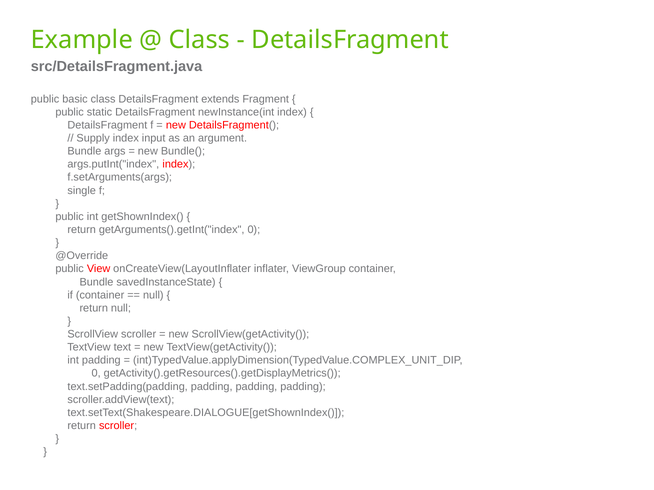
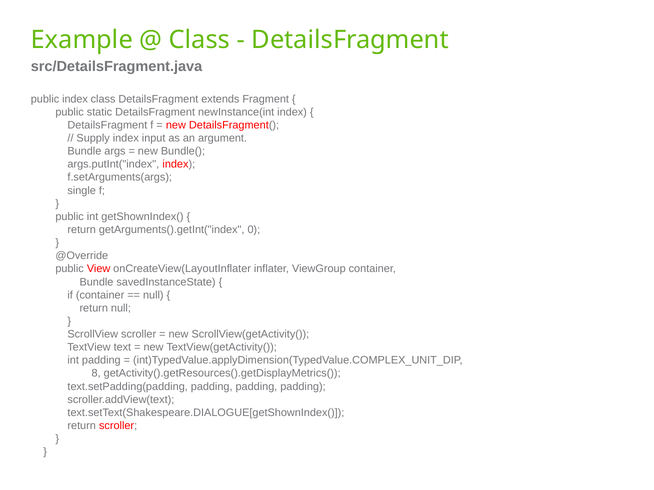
public basic: basic -> index (75, 99)
0: 0 -> 8 (96, 374)
